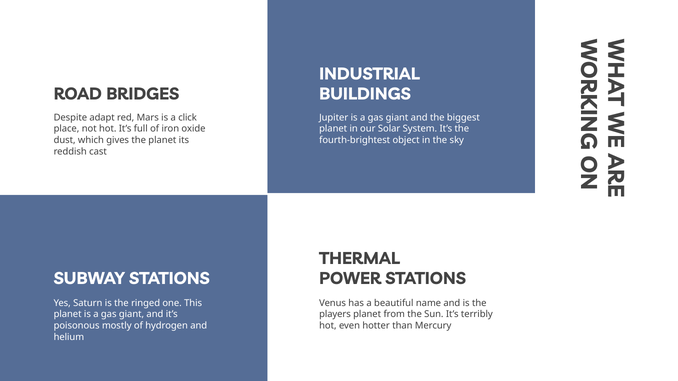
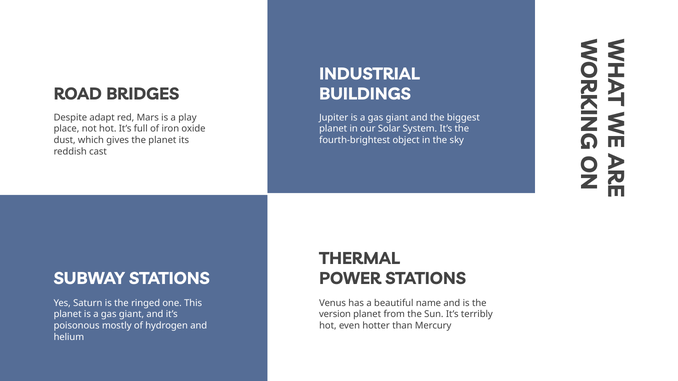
click: click -> play (187, 118)
players: players -> version (335, 315)
